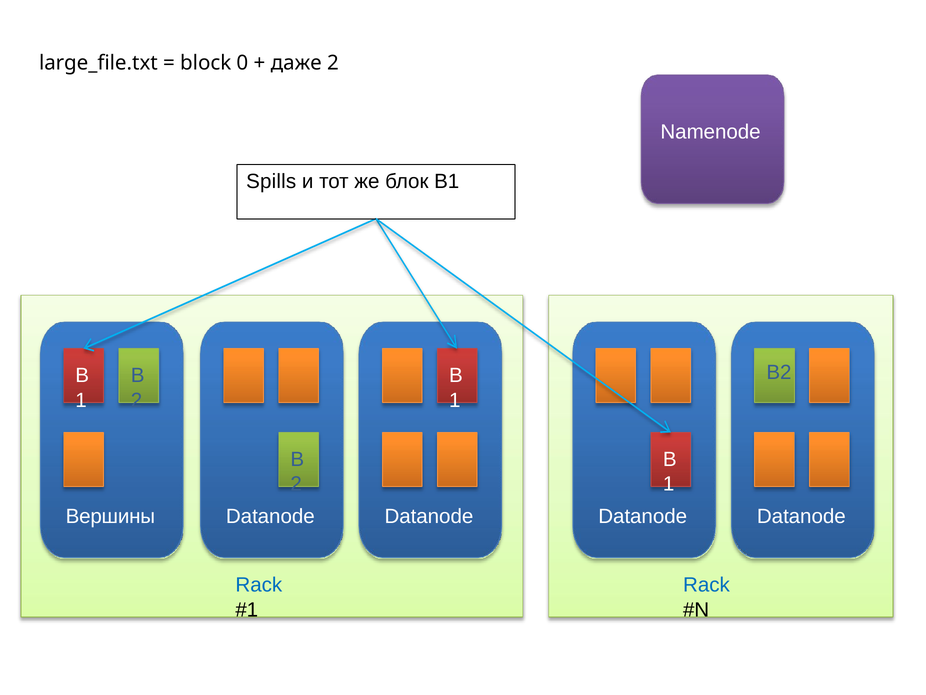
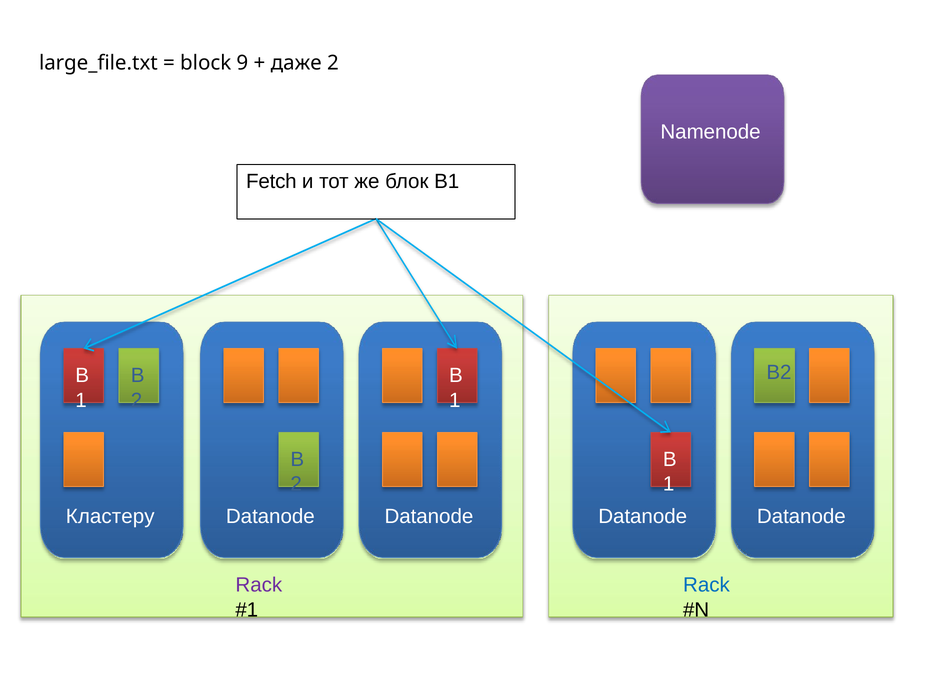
0: 0 -> 9 (242, 63)
Spills: Spills -> Fetch (271, 181)
Вершины: Вершины -> Кластеру (110, 516)
Rack colour: blue -> purple (259, 585)
